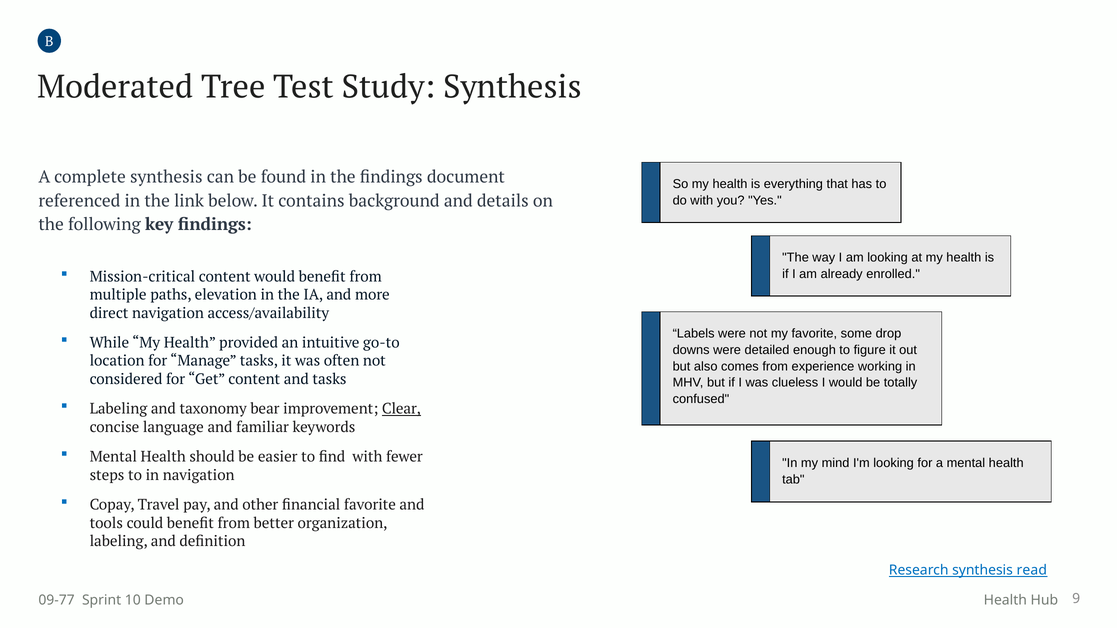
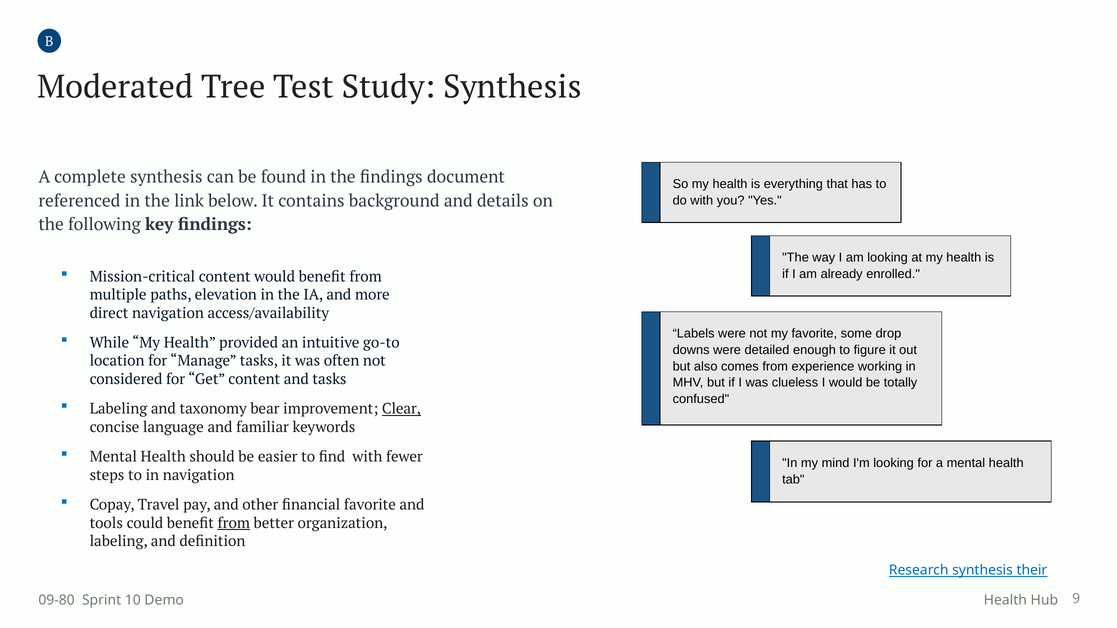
from underline: none -> present (234, 523)
read: read -> their (1032, 570)
09-77: 09-77 -> 09-80 (57, 601)
